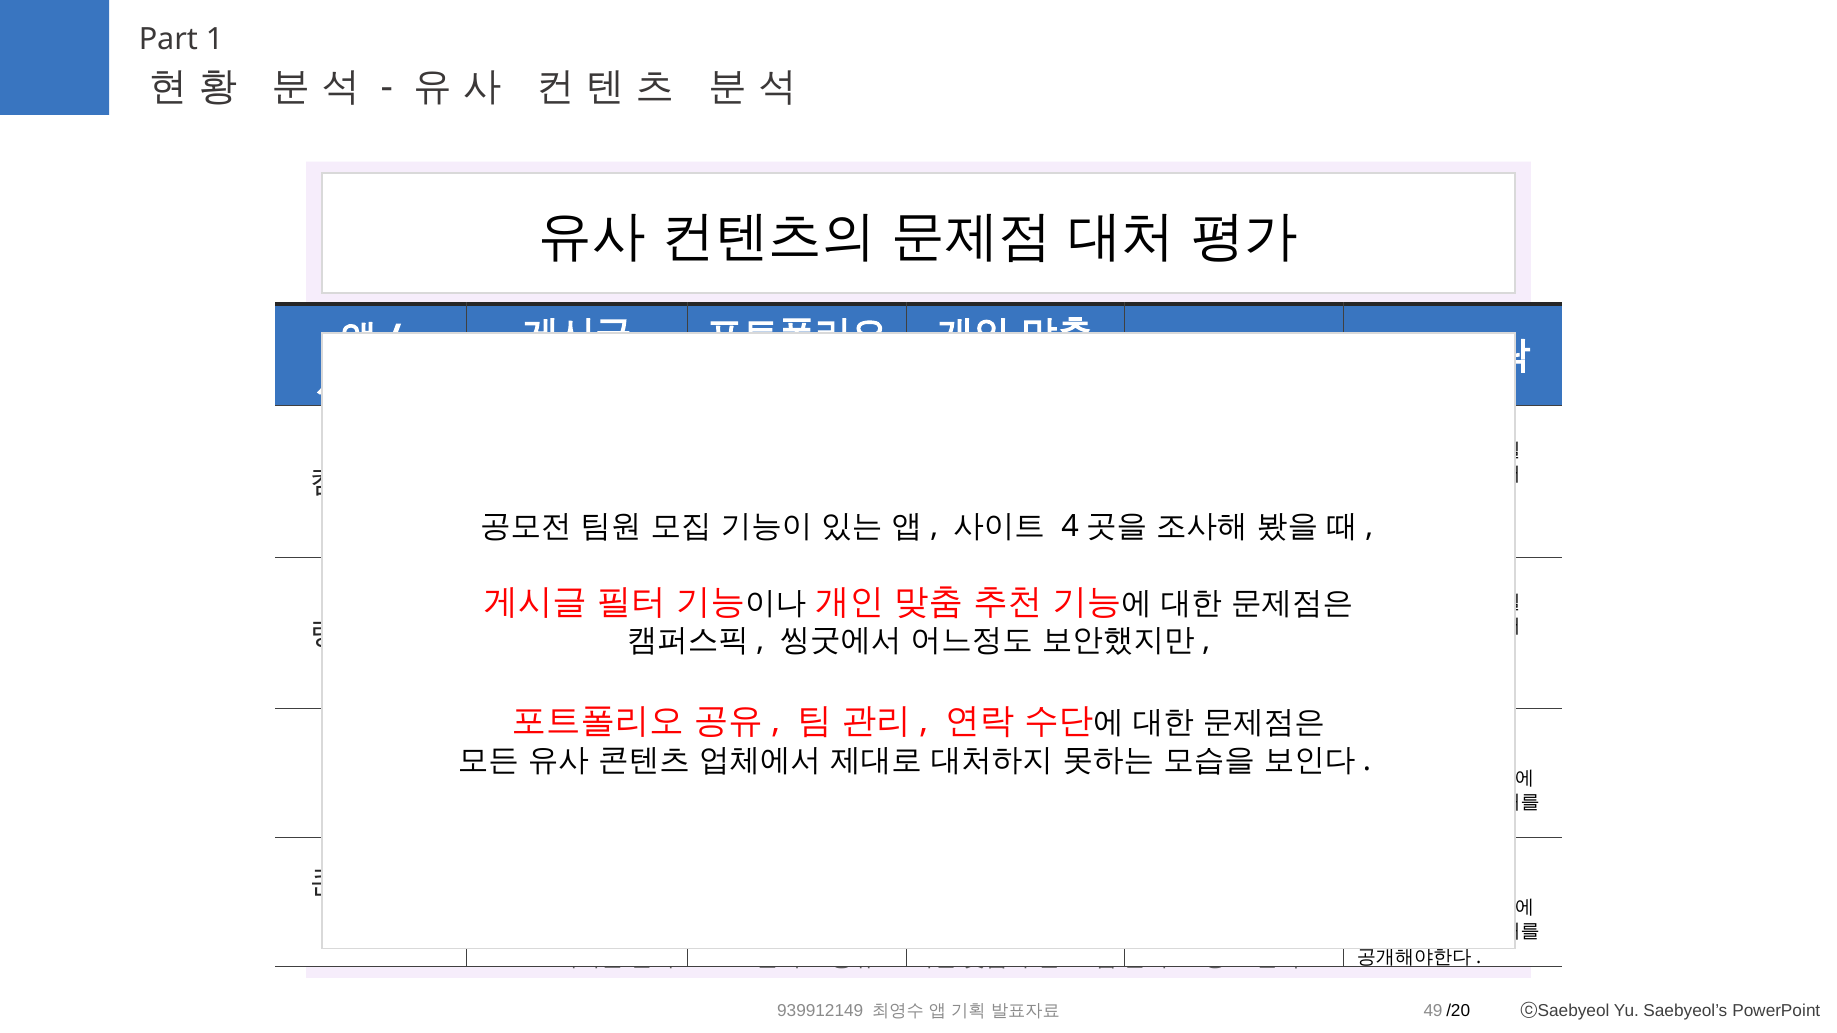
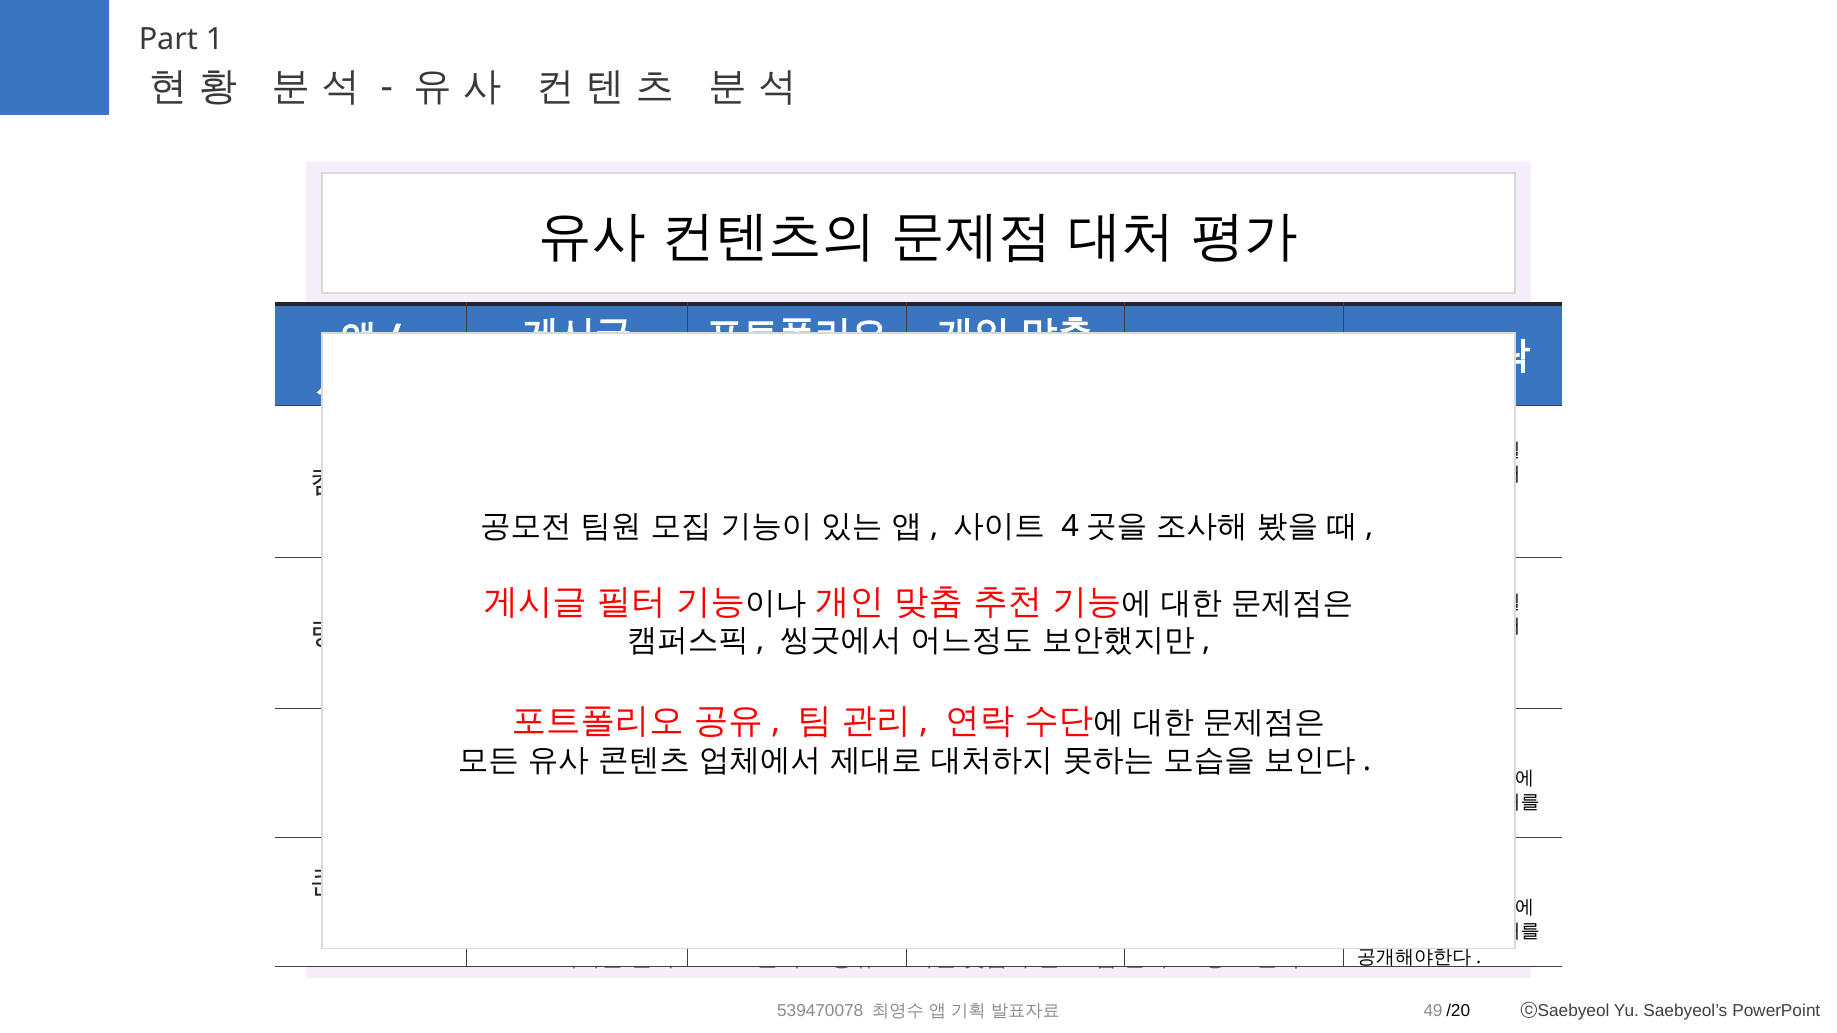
939912149: 939912149 -> 539470078 (820, 1011)
